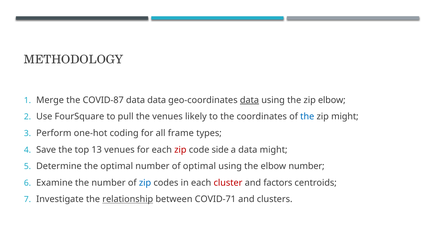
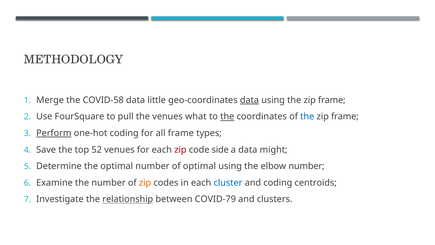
COVID-87: COVID-87 -> COVID-58 (103, 100)
data data: data -> little (157, 100)
using the zip elbow: elbow -> frame (332, 100)
likely: likely -> what (196, 117)
the underline: none -> present (227, 117)
might: might -> frame (345, 117)
Perform underline: none -> present (54, 133)
13: 13 -> 52 (97, 150)
zip colour: blue -> orange (145, 183)
cluster colour: red -> blue (228, 183)
and factors: factors -> coding (278, 183)
COVID-71: COVID-71 -> COVID-79 (215, 199)
